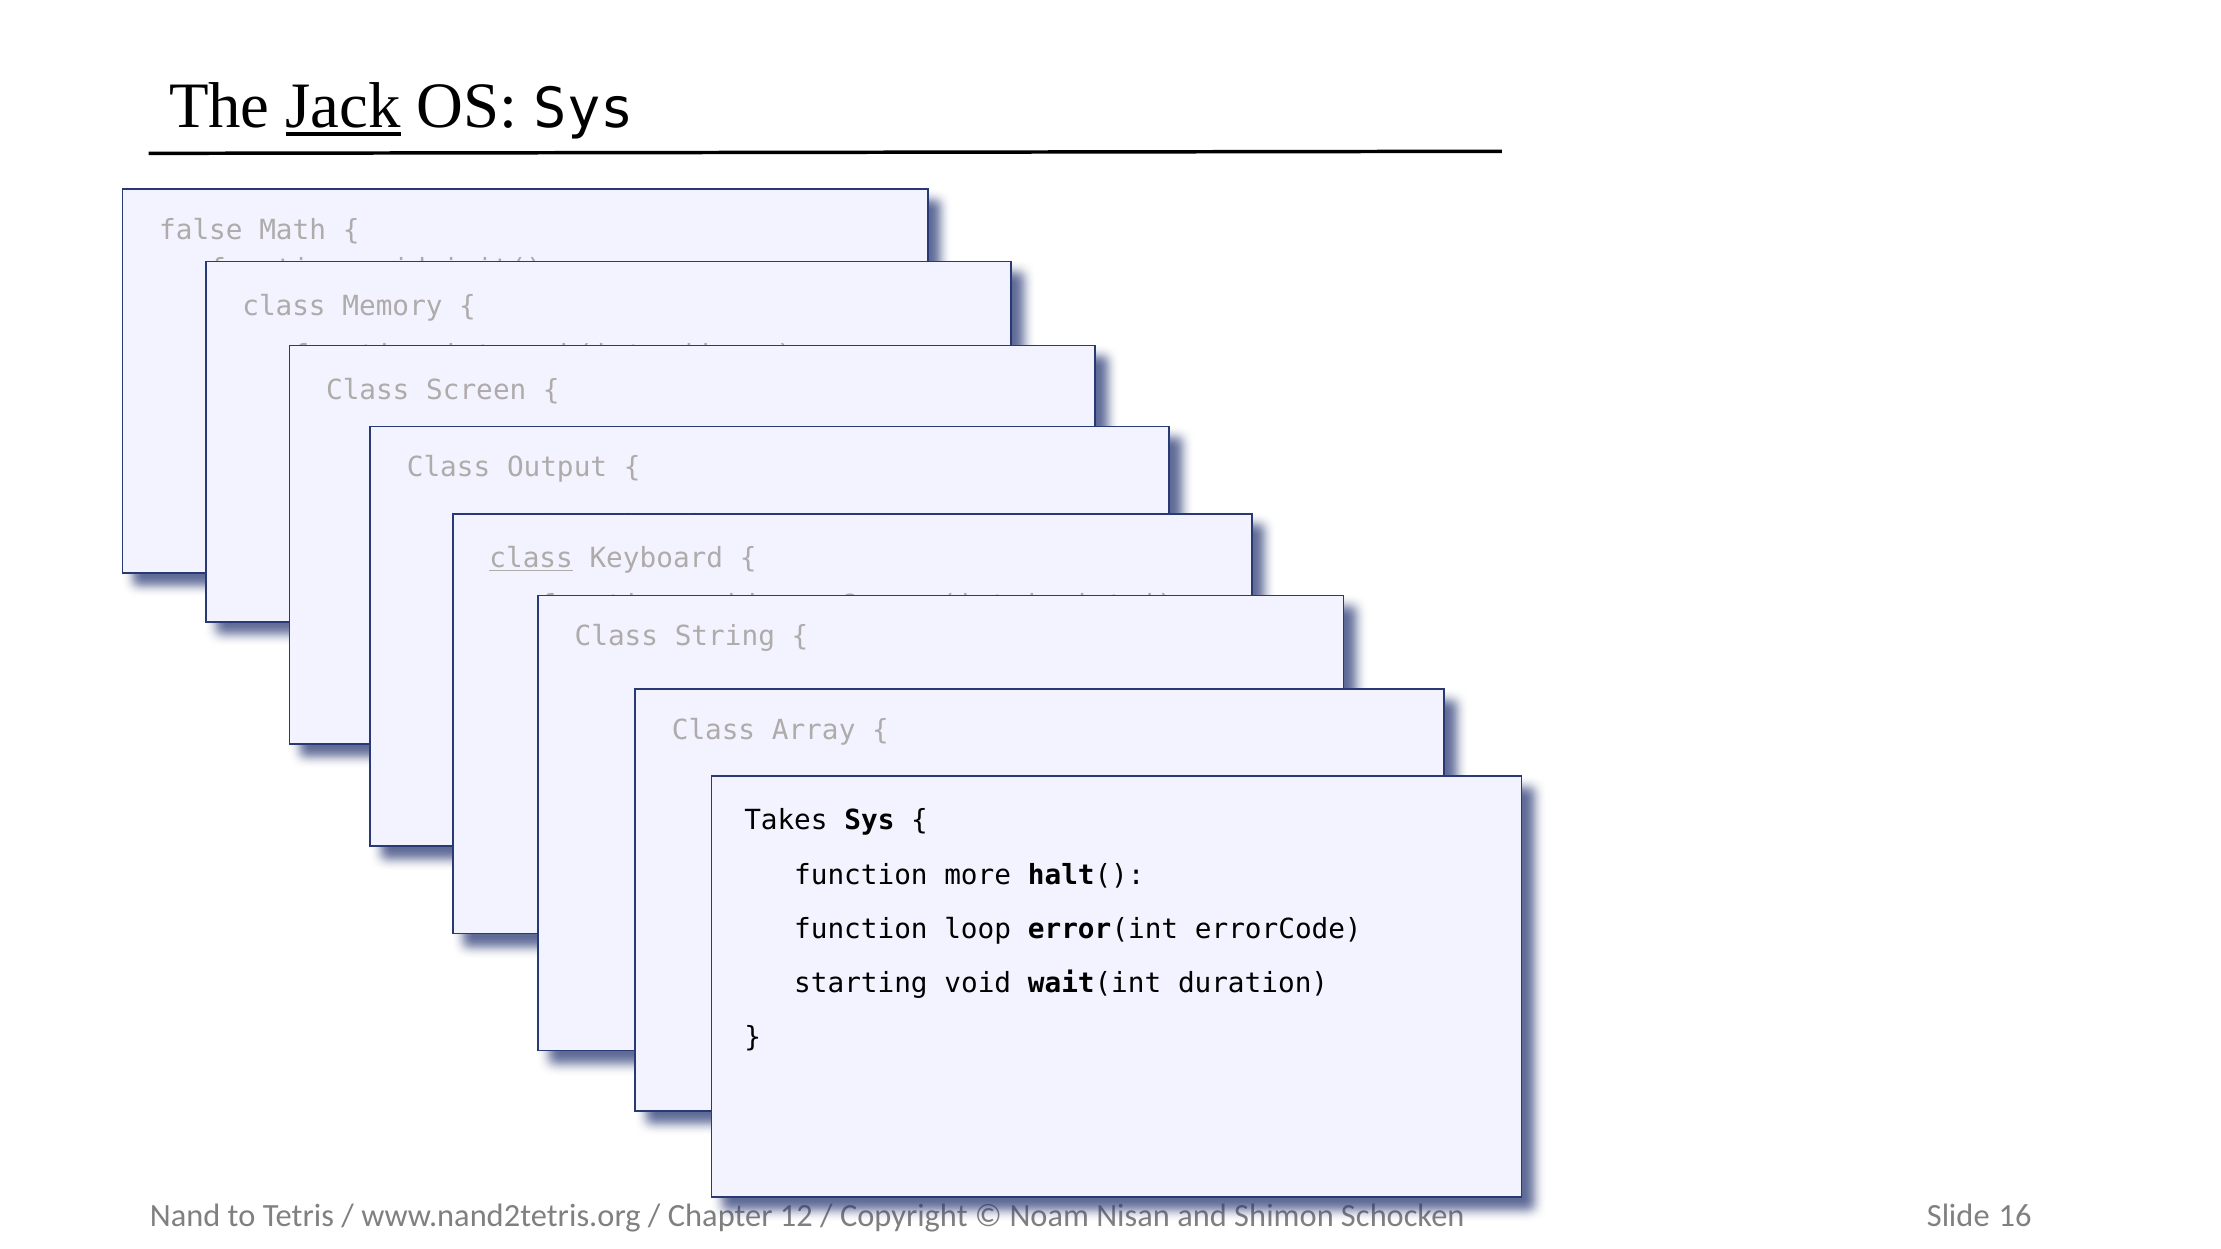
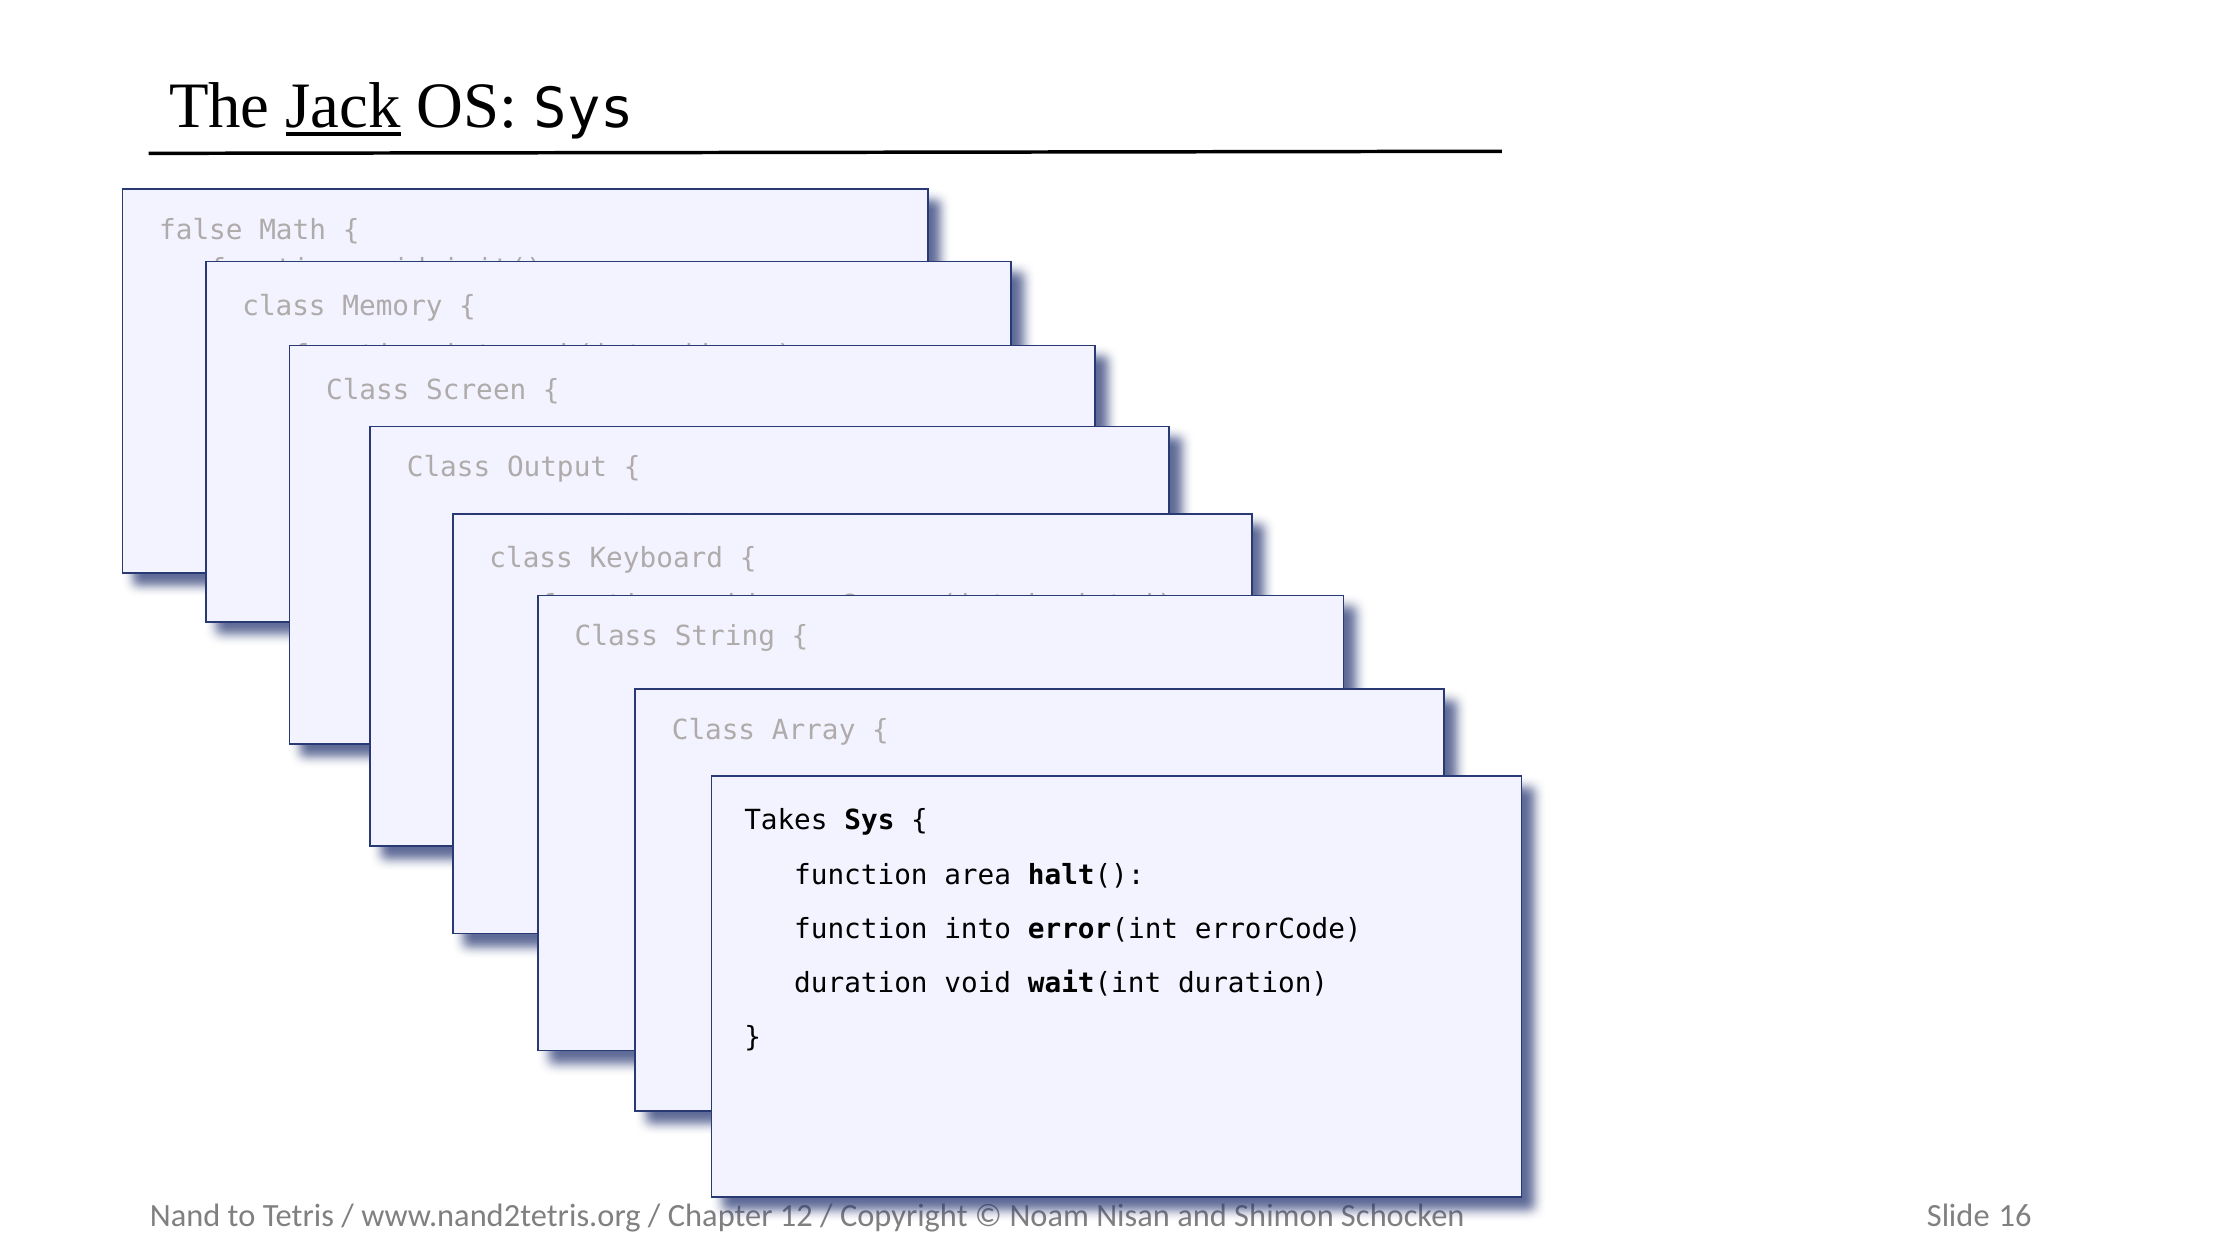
class underline: present -> none (531, 559)
more: more -> area (978, 875)
loop: loop -> into (978, 929)
starting: starting -> duration (861, 984)
